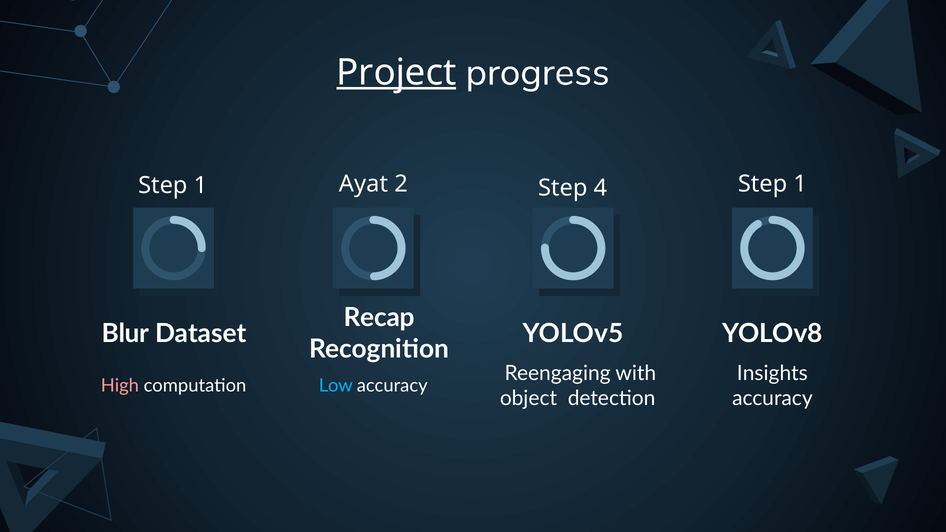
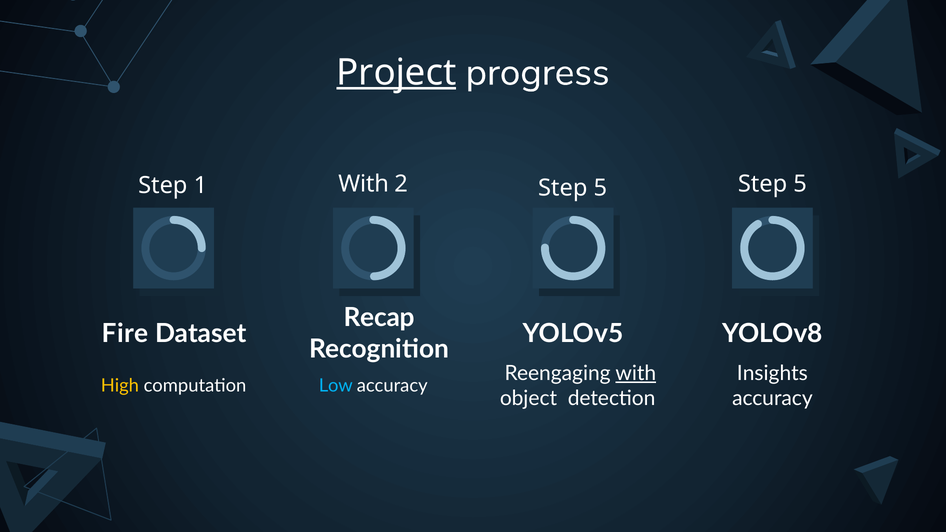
1 Ayat: Ayat -> With (364, 184)
2 Step 4: 4 -> 5 (600, 188)
1: 1 -> 5 (800, 184)
Blur: Blur -> Fire (125, 334)
with underline: none -> present (636, 373)
High colour: pink -> yellow (120, 386)
